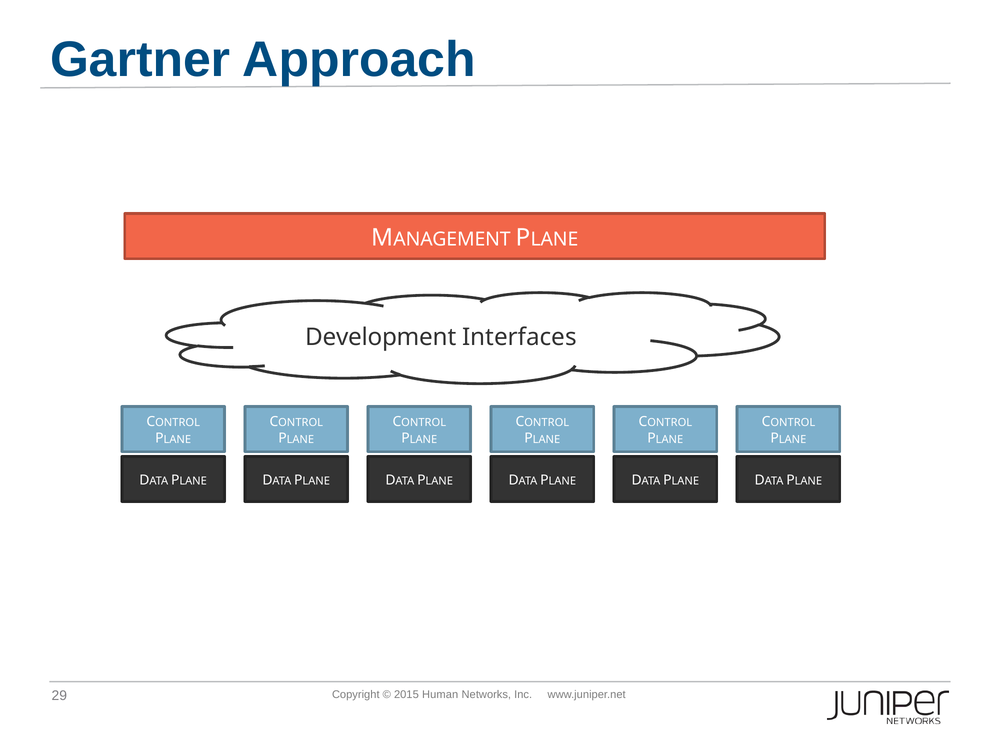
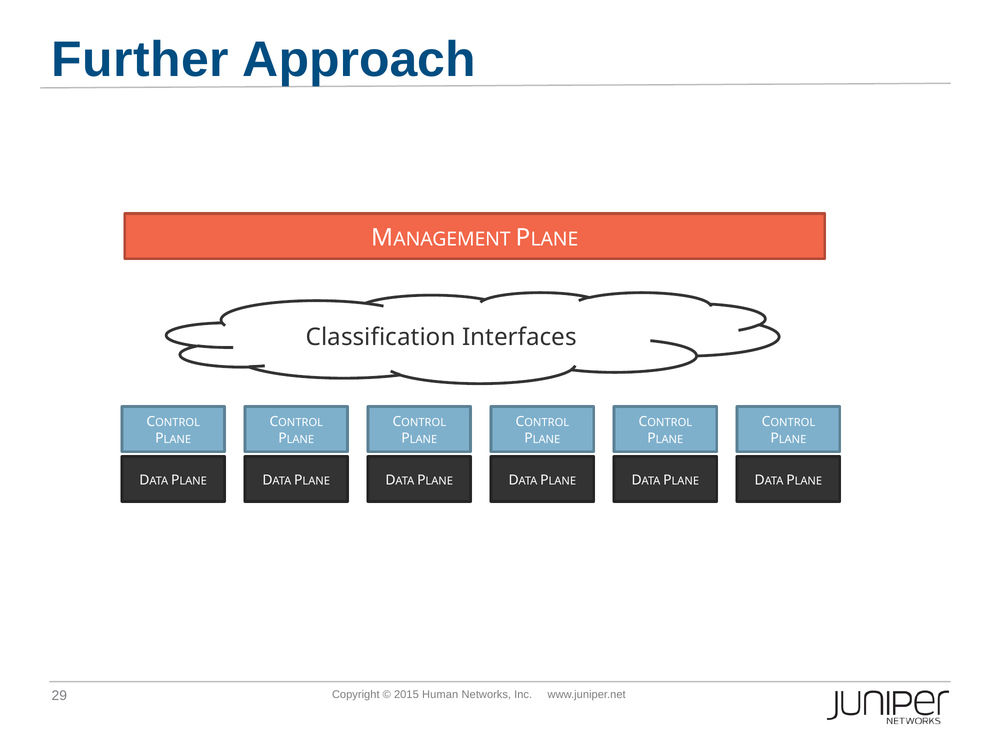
Gartner: Gartner -> Further (140, 60)
Development: Development -> Classification (381, 337)
